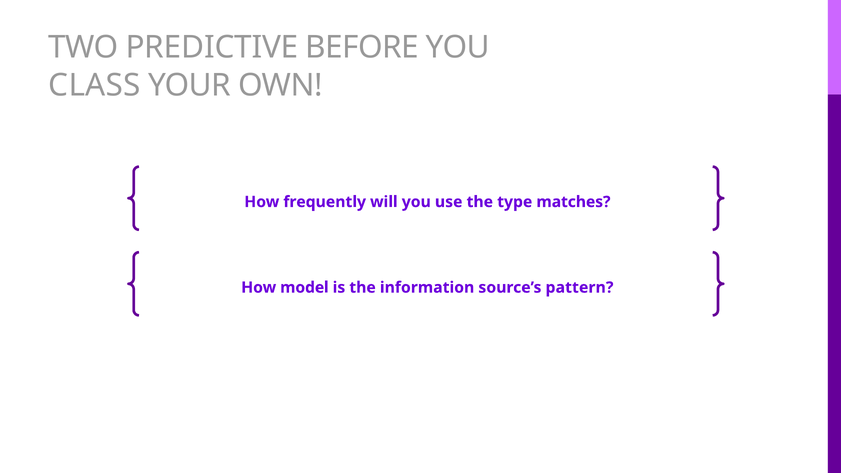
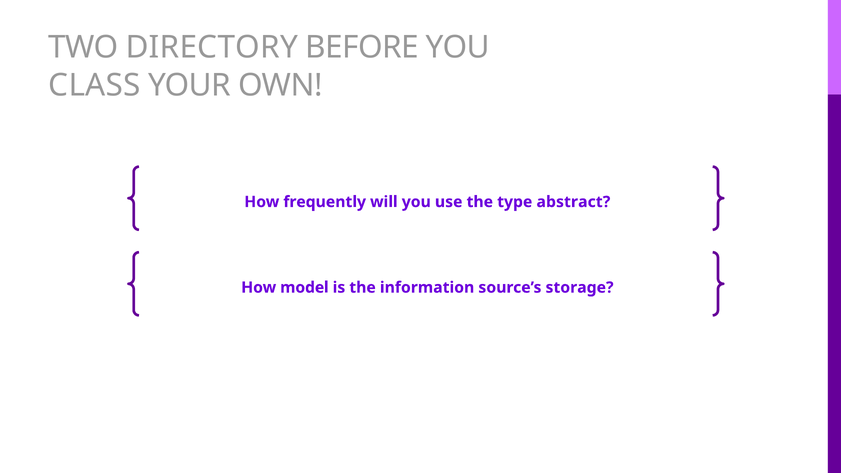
PREDICTIVE: PREDICTIVE -> DIRECTORY (212, 47)
matches: matches -> abstract (573, 202)
pattern: pattern -> storage (580, 288)
